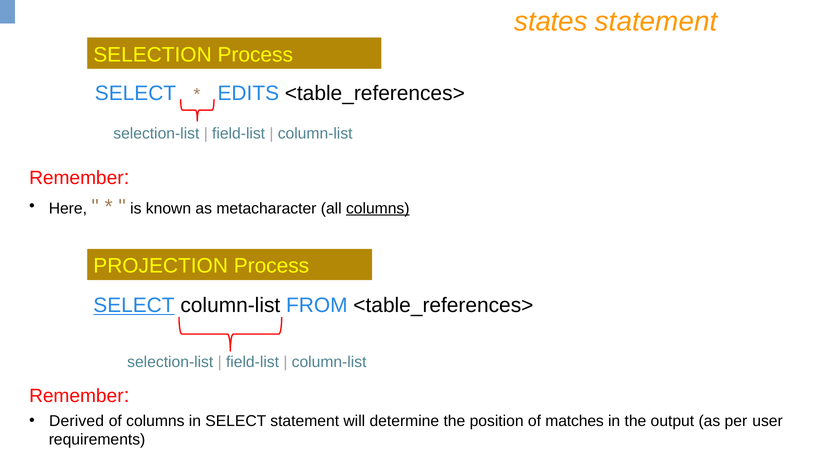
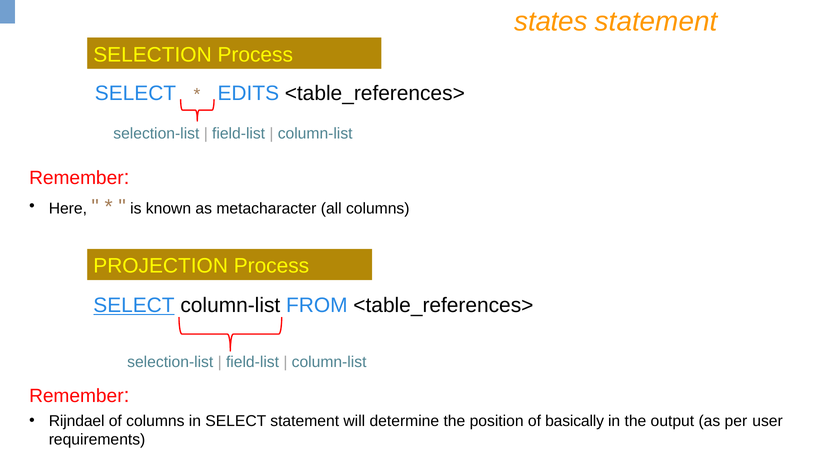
columns underline: present -> none (378, 209)
Derived: Derived -> Rijndael (77, 421)
matches: matches -> basically (575, 421)
